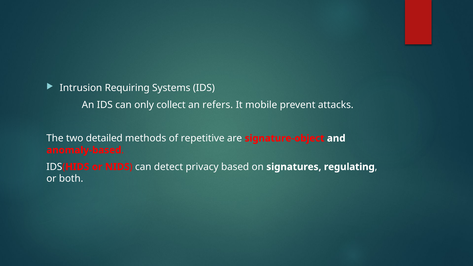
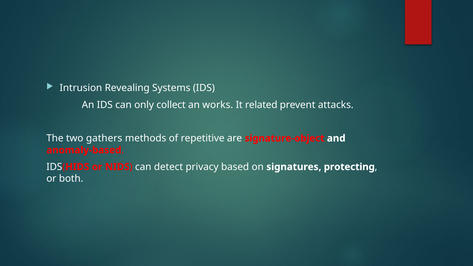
Requiring: Requiring -> Revealing (127, 88)
refers: refers -> works (218, 105)
mobile: mobile -> related (261, 105)
detailed: detailed -> gathers (104, 138)
regulating: regulating -> protecting (349, 167)
